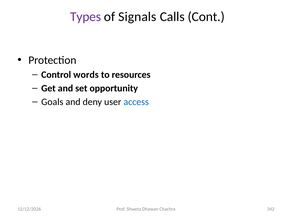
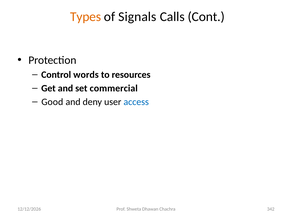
Types colour: purple -> orange (86, 17)
opportunity: opportunity -> commercial (114, 88)
Goals: Goals -> Good (52, 102)
